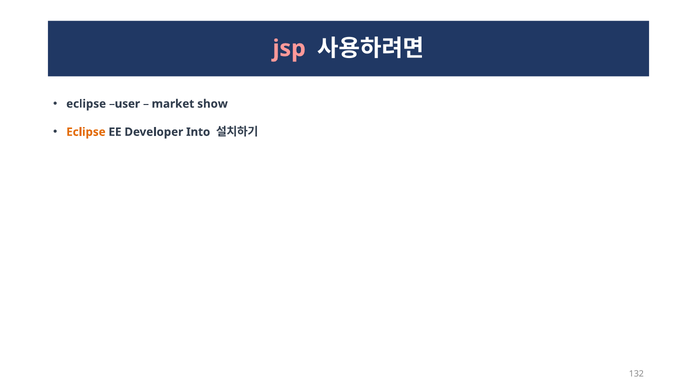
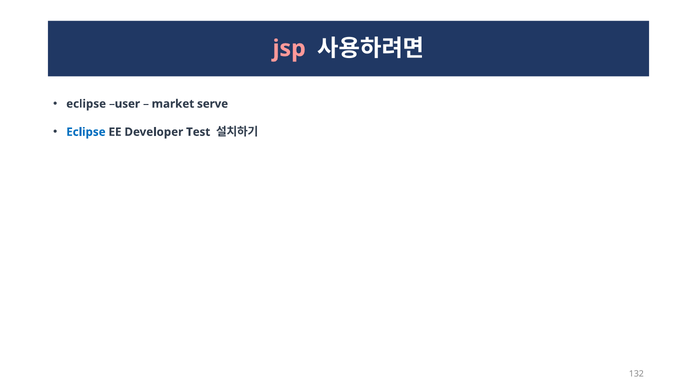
show: show -> serve (213, 104)
Eclipse colour: orange -> blue (86, 132)
Into: Into -> Test (198, 132)
